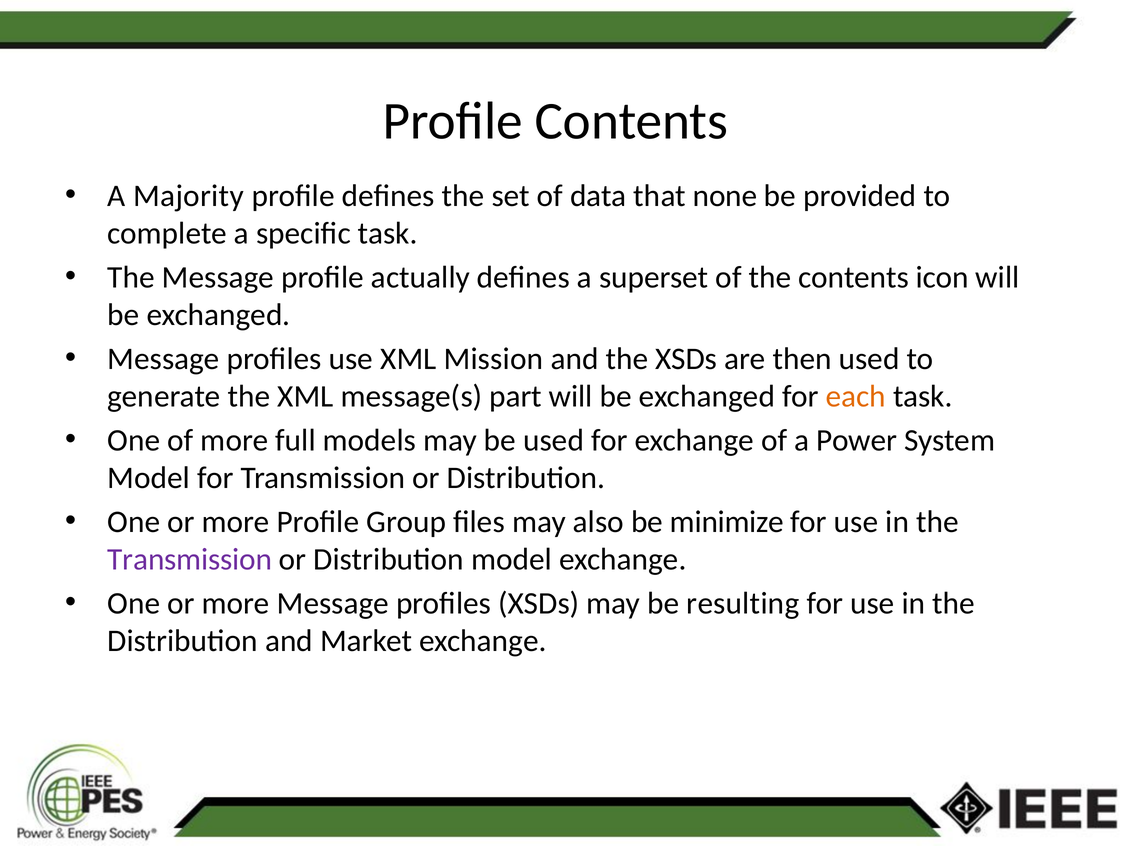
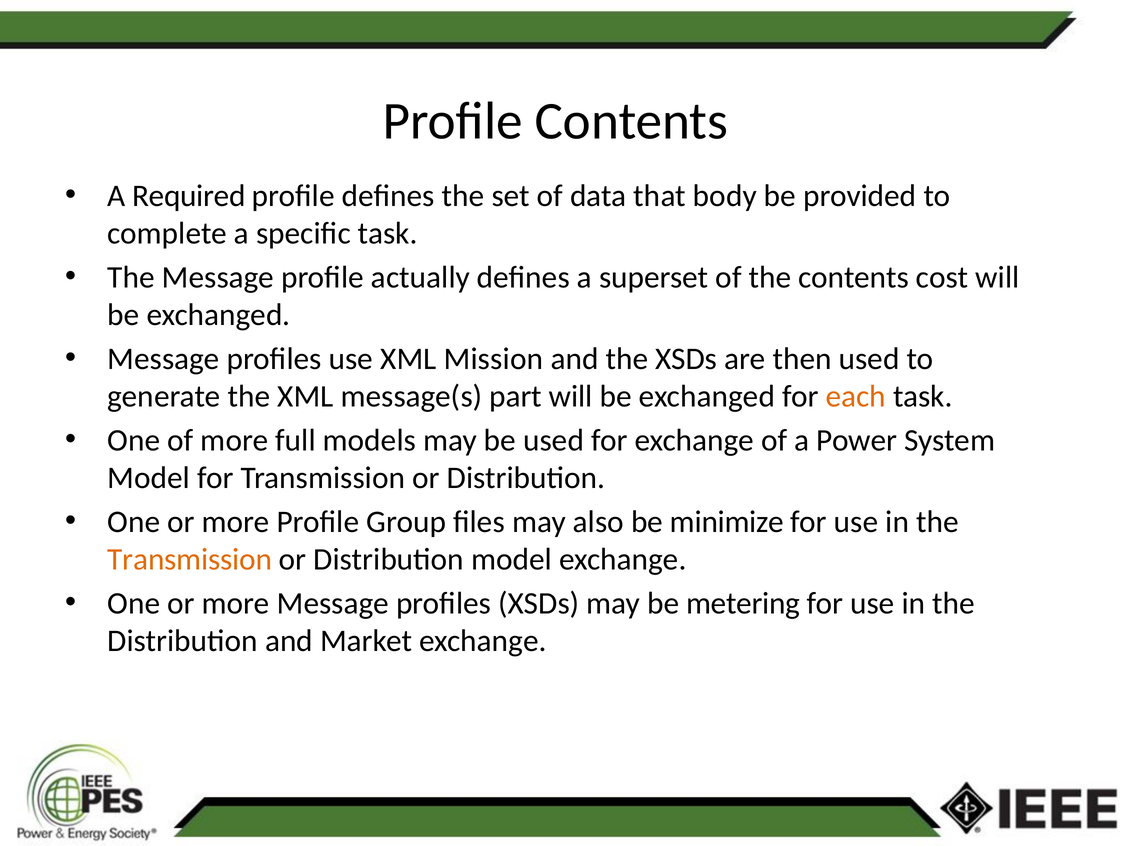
Majority: Majority -> Required (189, 196)
none: none -> body (725, 196)
icon: icon -> cost (942, 277)
Transmission colour: purple -> orange (190, 559)
resulting: resulting -> metering (743, 603)
